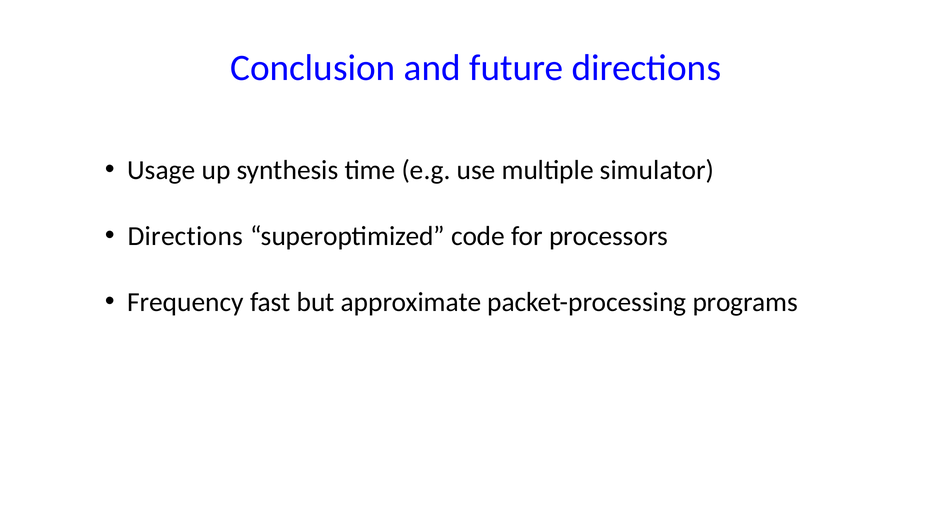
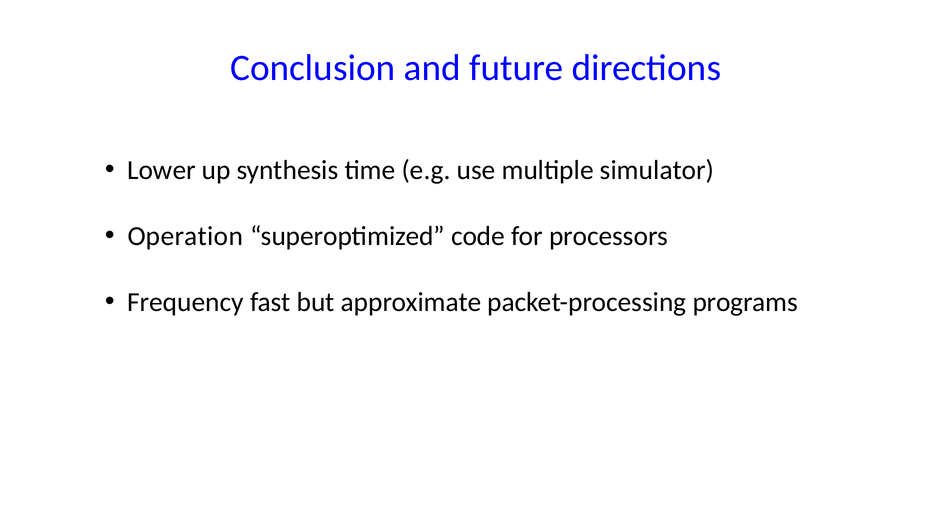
Usage: Usage -> Lower (161, 170)
Directions: Directions -> Operation (185, 236)
